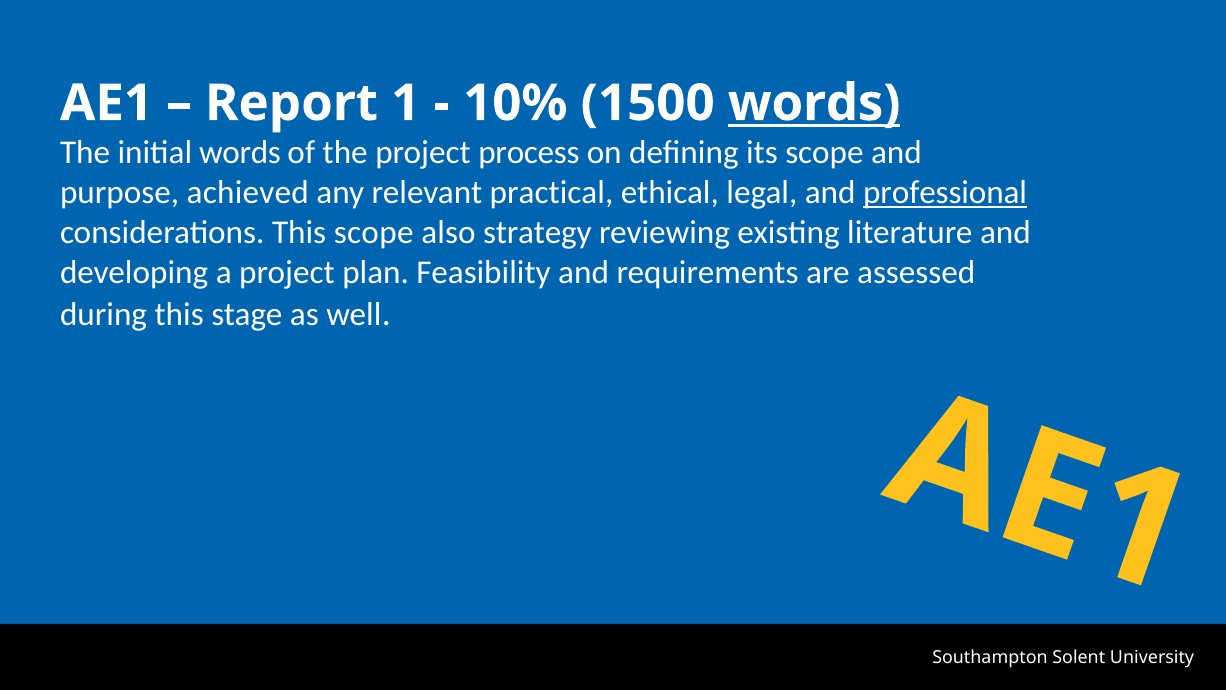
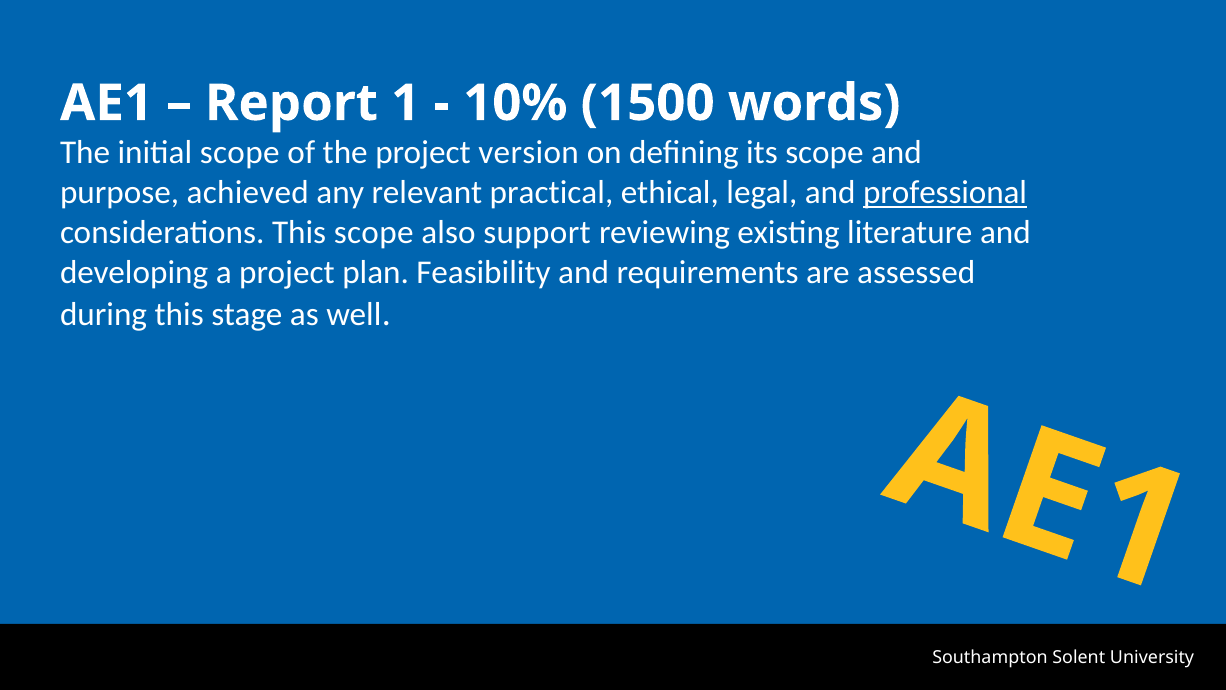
words underline: present -> none (814, 103)
initial words: words -> scope (240, 152)
process: process -> version (529, 152)
strategy: strategy -> support (537, 232)
